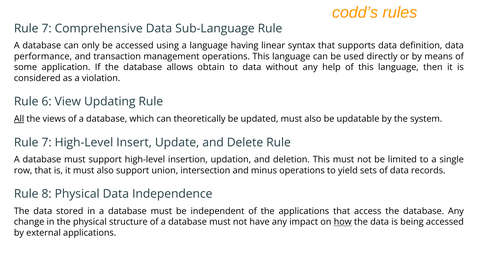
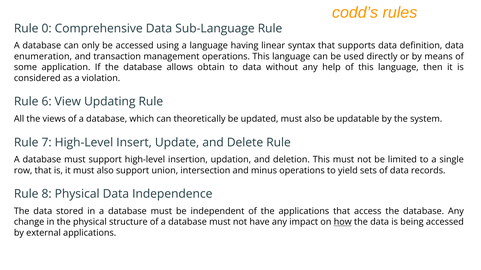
7: 7 -> 0 (47, 29)
performance: performance -> enumeration (43, 57)
All underline: present -> none (19, 119)
